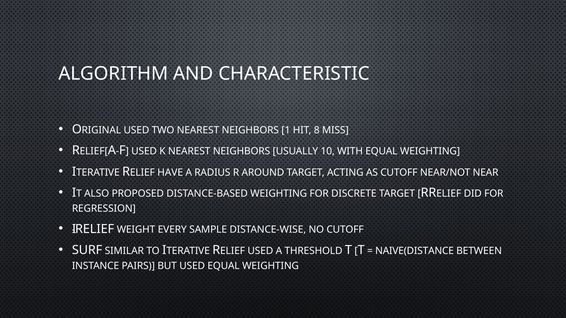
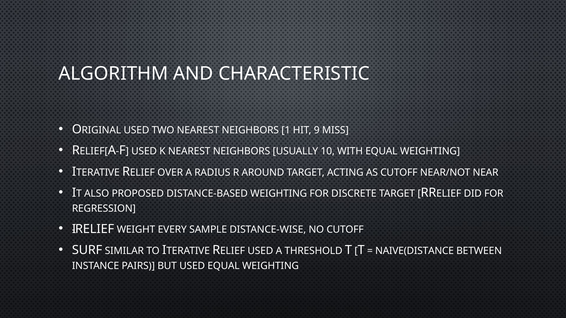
8: 8 -> 9 (317, 130)
HAVE: HAVE -> OVER (170, 173)
